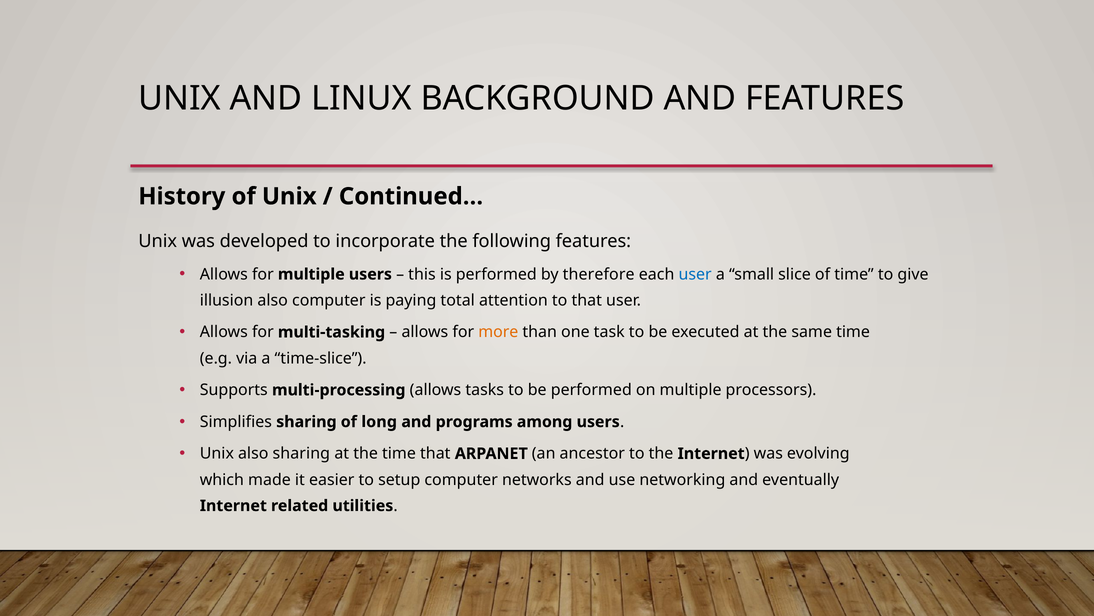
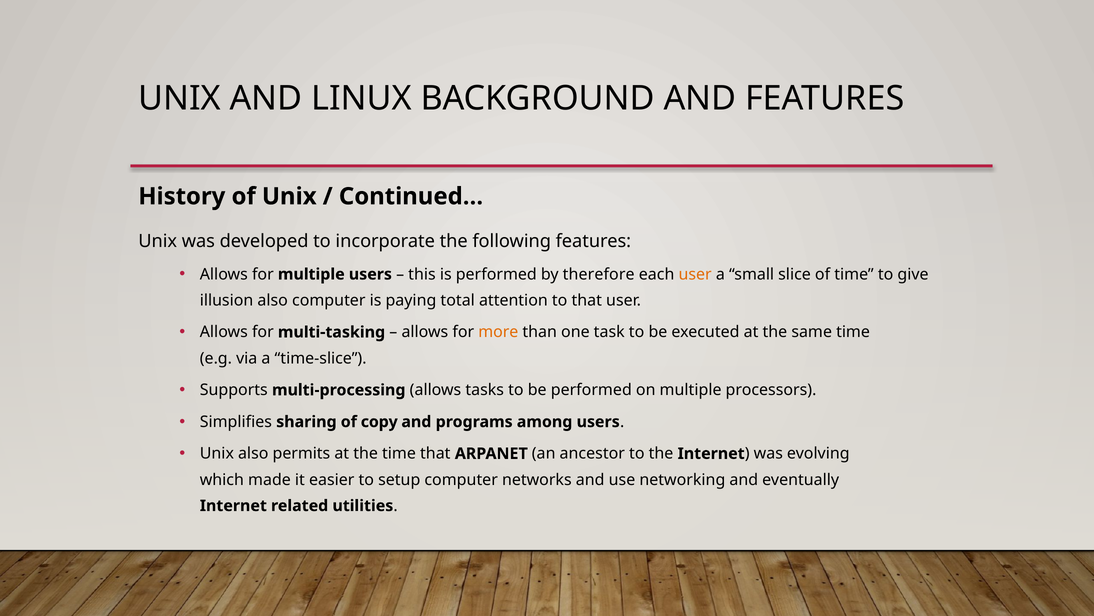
user colour: blue -> orange (695, 274)
long: long -> copy (379, 421)
also sharing: sharing -> permits (301, 453)
